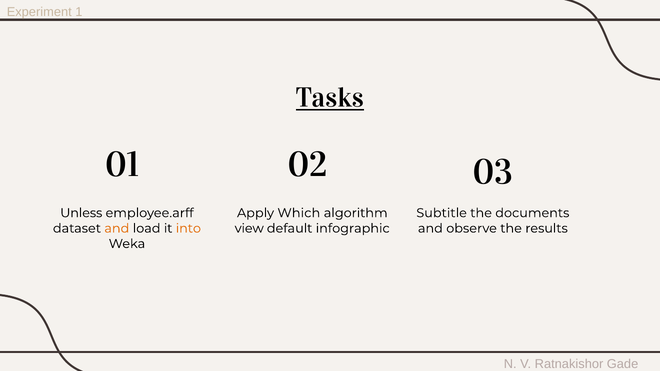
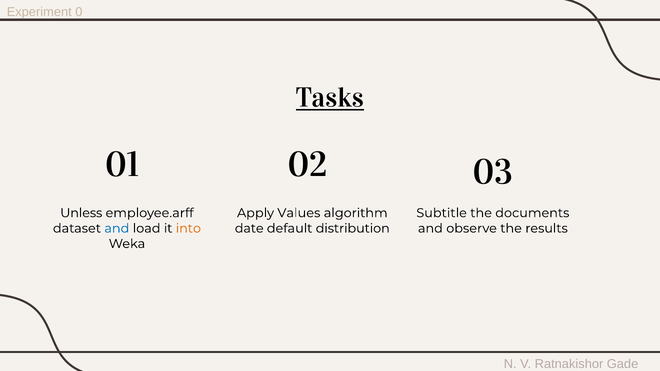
1: 1 -> 0 (79, 12)
Which: Which -> Values (299, 213)
and colour: orange -> blue (117, 229)
view: view -> date (249, 229)
infographic: infographic -> distribution (353, 229)
